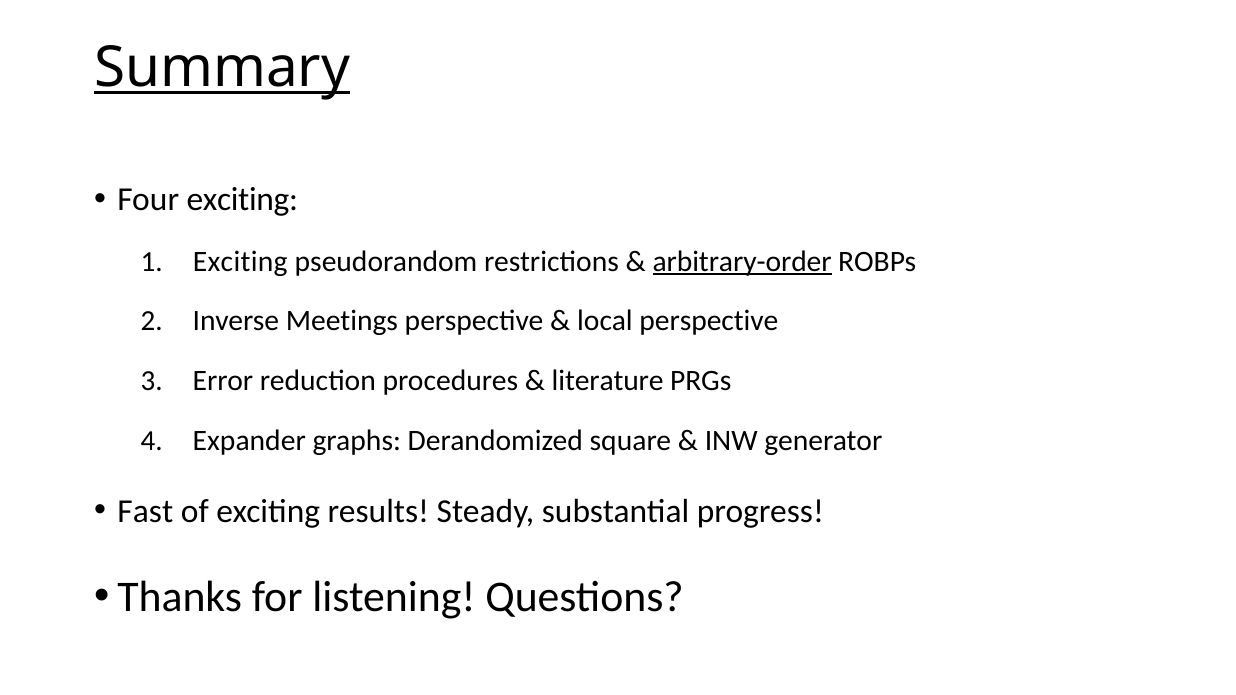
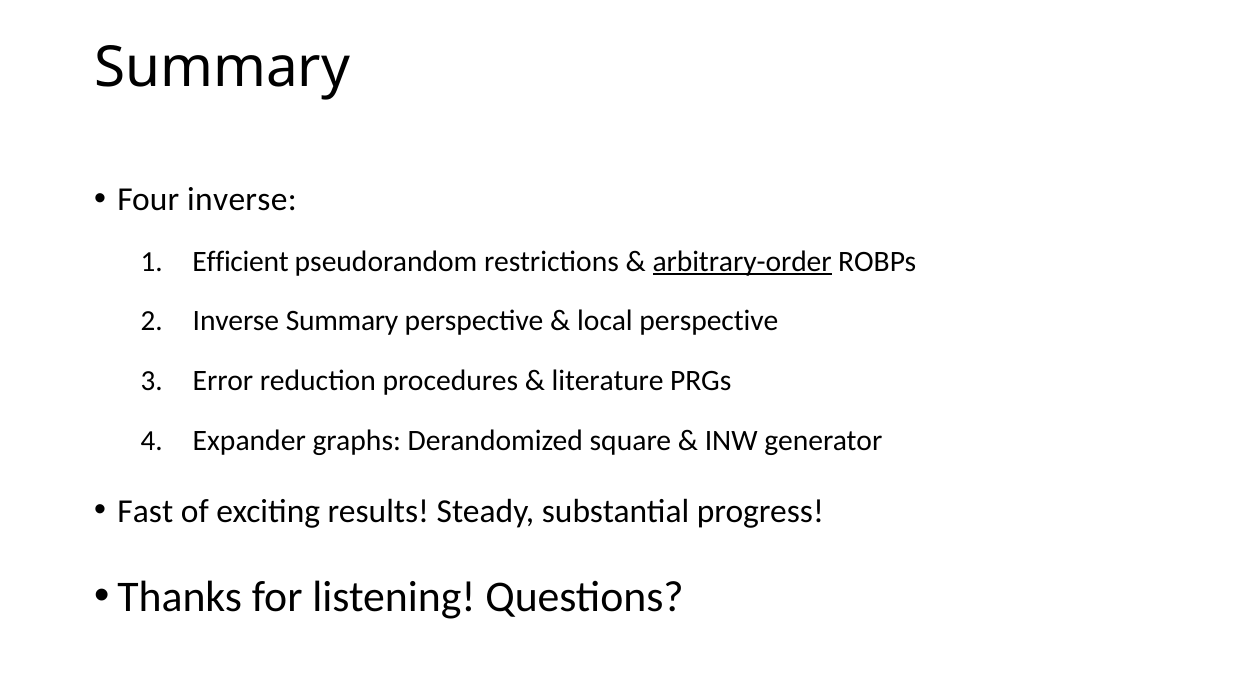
Summary underline: present -> none (222, 68)
Four exciting: exciting -> inverse (242, 200)
Exciting: Exciting -> Efficient (241, 261)
Inverse Meetings: Meetings -> Summary (342, 321)
